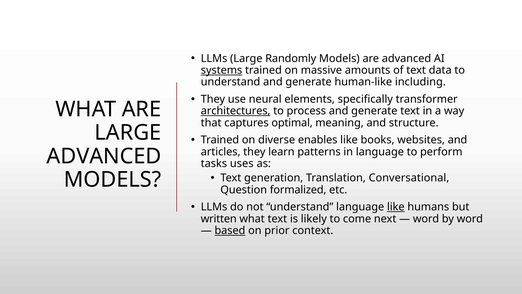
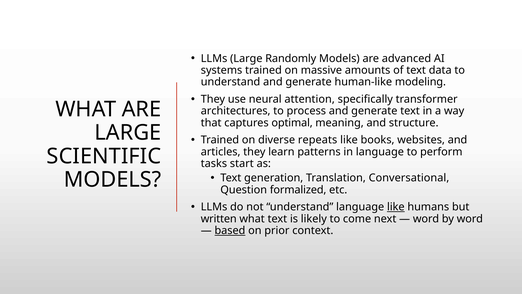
systems underline: present -> none (222, 70)
including: including -> modeling (420, 82)
elements: elements -> attention (310, 99)
architectures underline: present -> none (236, 111)
enables: enables -> repeats (318, 140)
ADVANCED: ADVANCED -> SCIENTIFIC (104, 156)
uses: uses -> start (242, 163)
